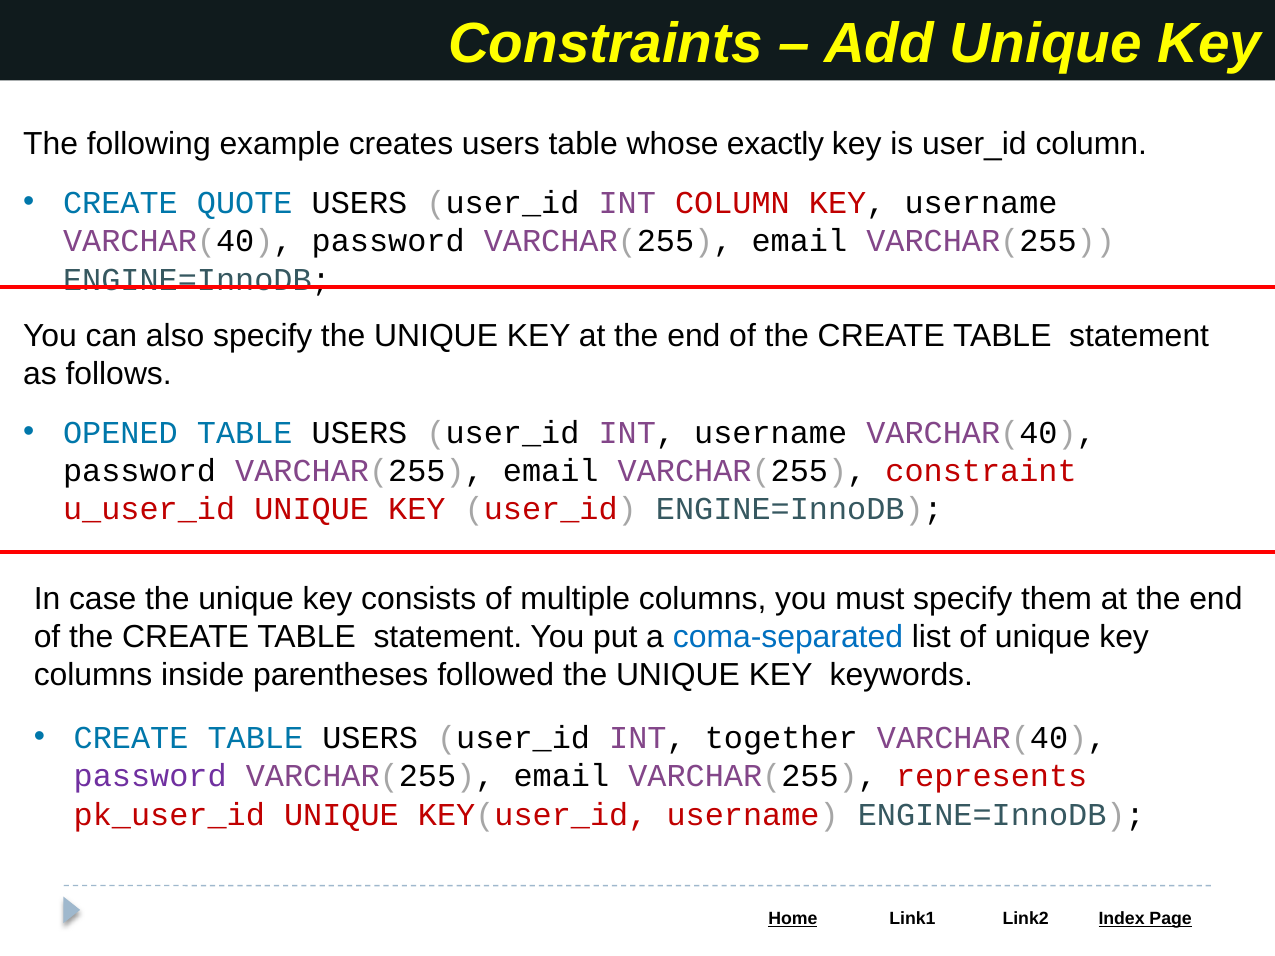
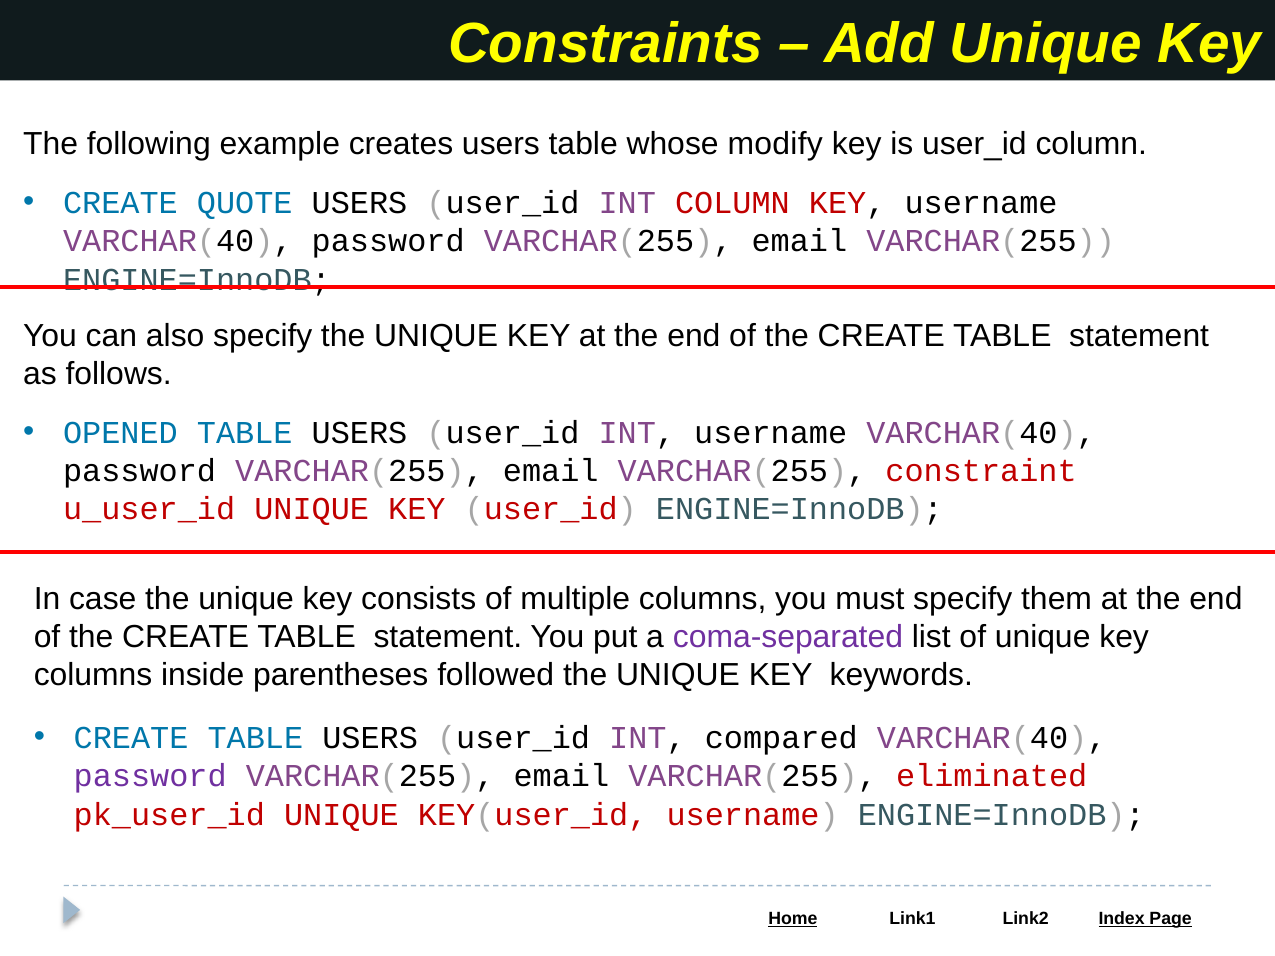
exactly: exactly -> modify (775, 144)
coma-separated colour: blue -> purple (788, 637)
together: together -> compared (781, 738)
represents: represents -> eliminated (992, 776)
